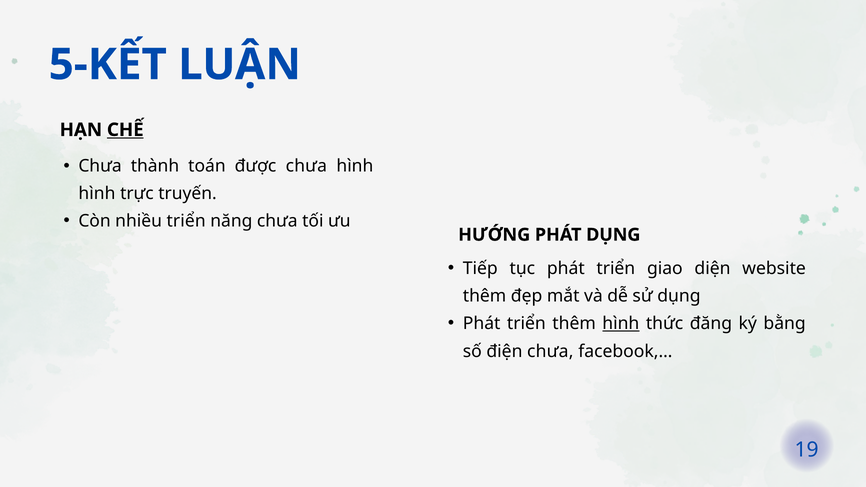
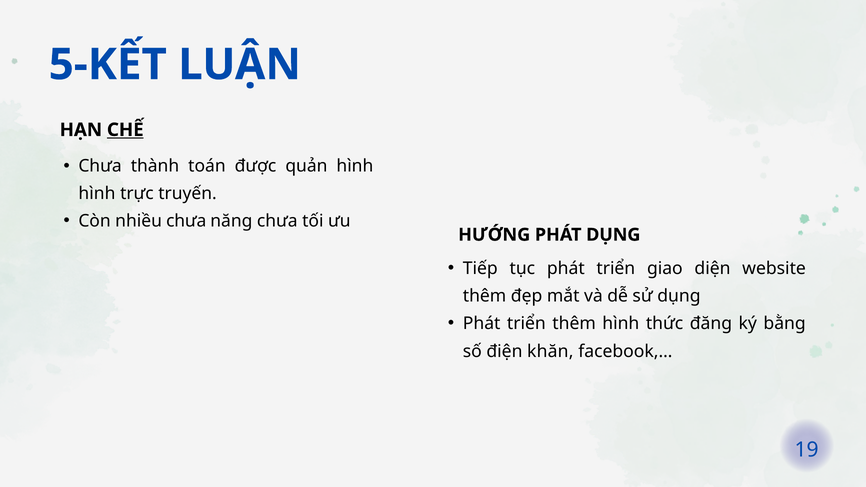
được chưa: chưa -> quản (306, 166)
nhiều triển: triển -> chưa (186, 221)
hình underline: present -> none (621, 324)
điện chưa: chưa -> khăn (550, 351)
